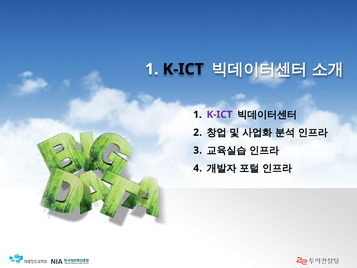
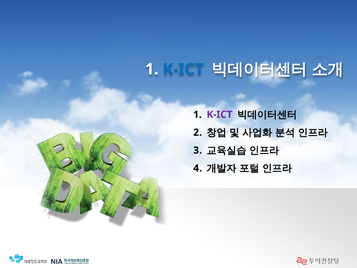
K-ICT colour: black -> blue (183, 69)
